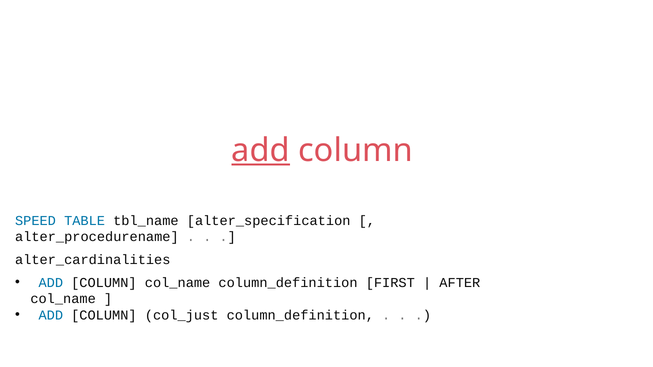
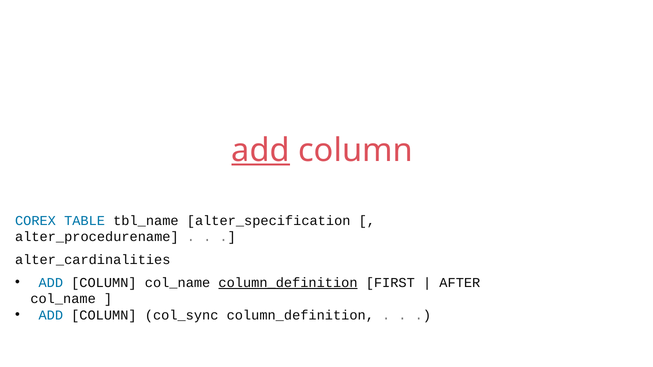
SPEED: SPEED -> COREX (35, 221)
column_definition underline: none -> present (288, 283)
col_just: col_just -> col_sync (182, 315)
